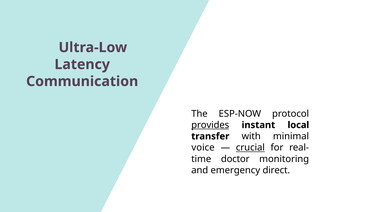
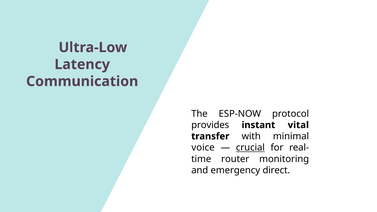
provides underline: present -> none (210, 125)
local: local -> vital (298, 125)
doctor: doctor -> router (235, 159)
